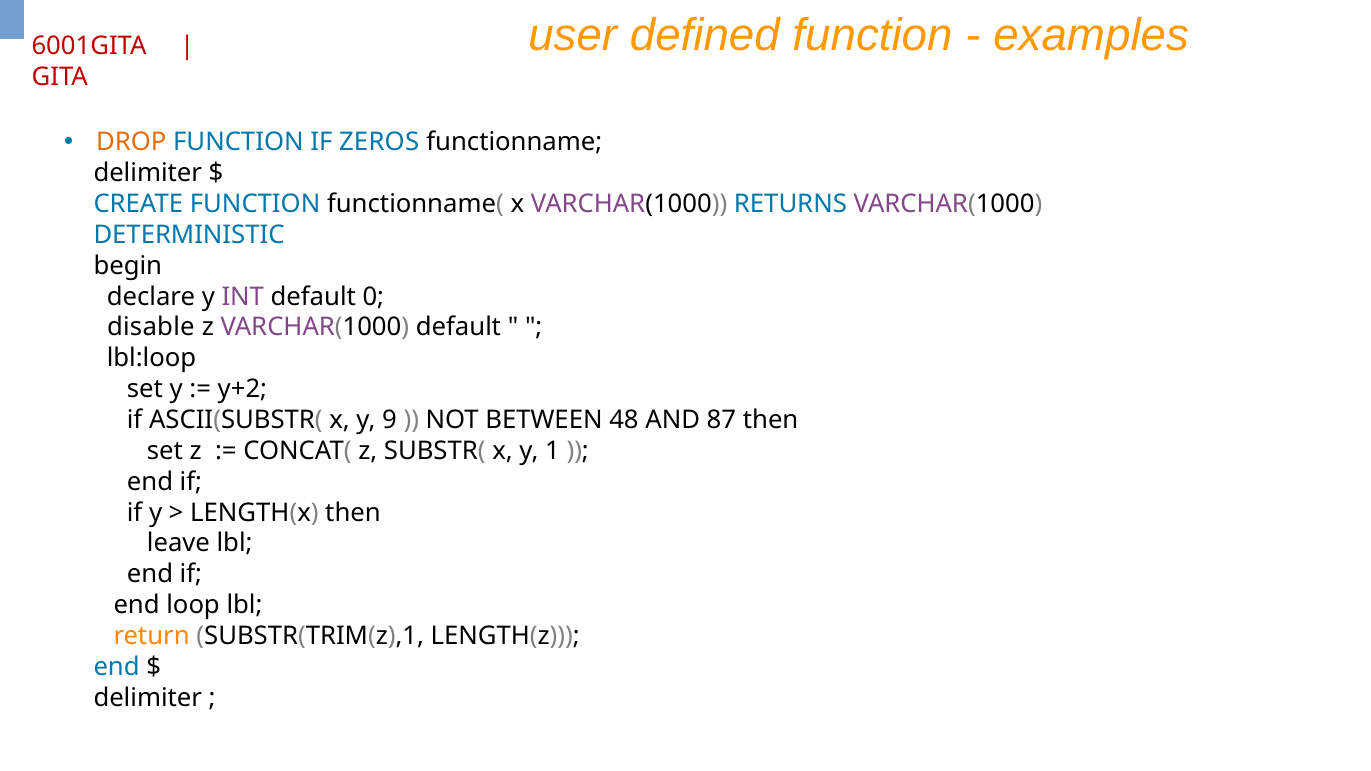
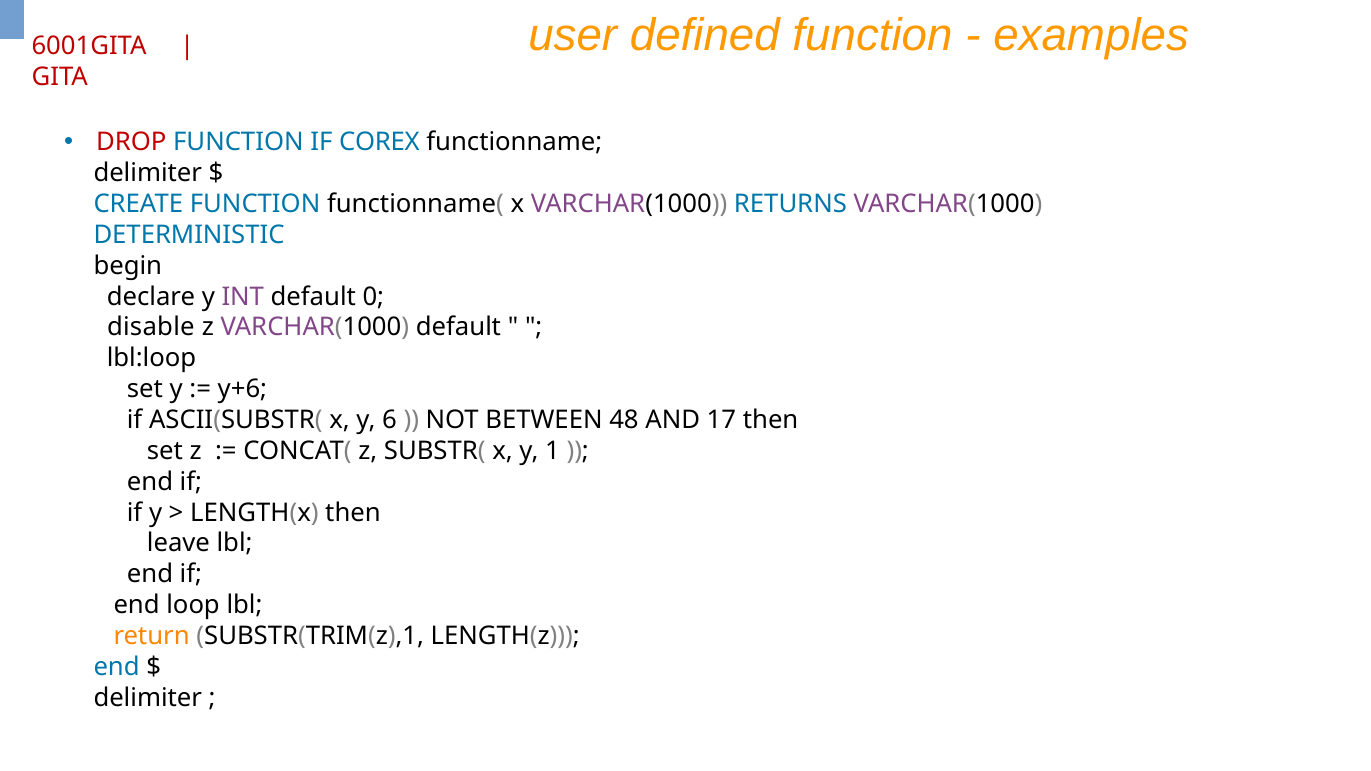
DROP colour: orange -> red (131, 142)
ZEROS: ZEROS -> COREX (379, 142)
y+2: y+2 -> y+6 (242, 389)
9: 9 -> 6 (390, 420)
87: 87 -> 17 (721, 420)
